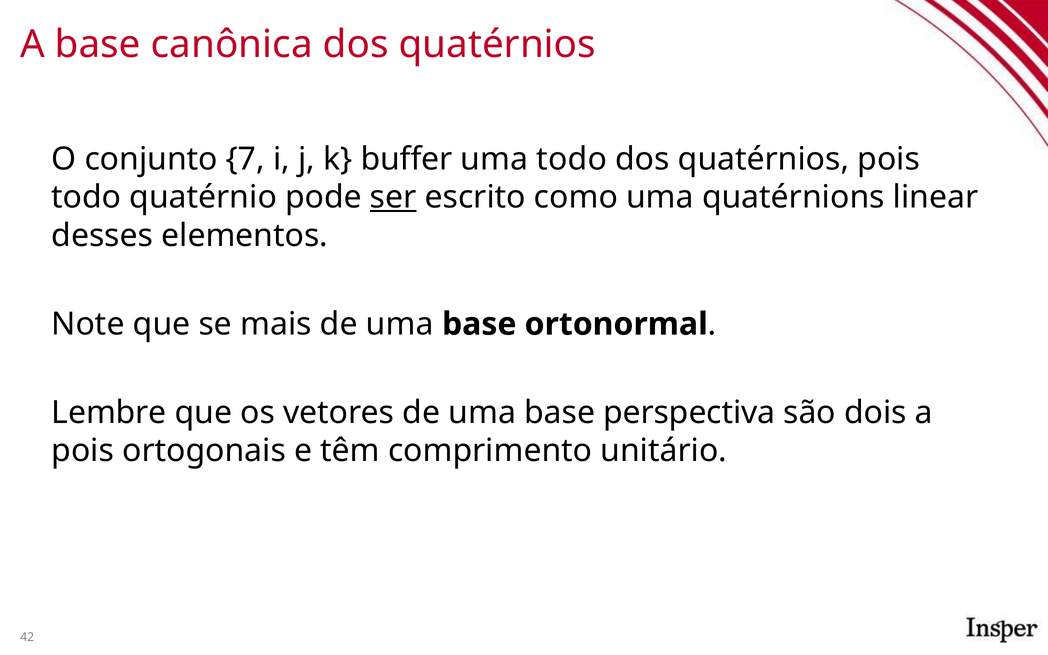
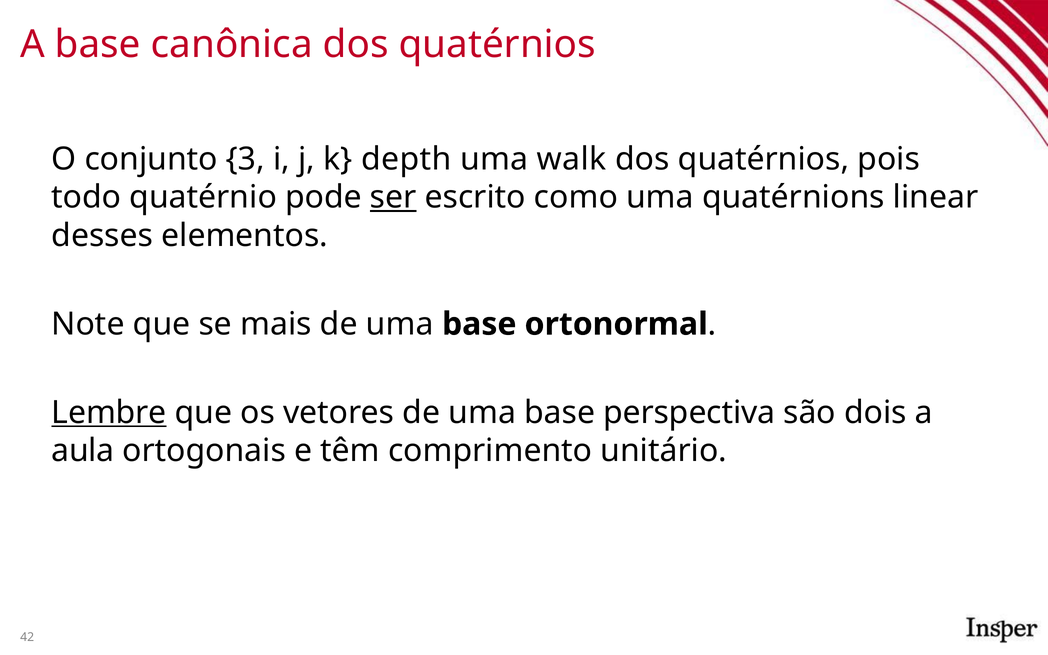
7: 7 -> 3 (245, 159)
buffer: buffer -> depth (406, 159)
uma todo: todo -> walk (572, 159)
Lembre underline: none -> present (109, 413)
pois: pois -> aula (83, 451)
